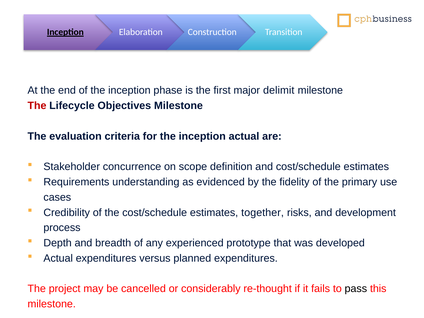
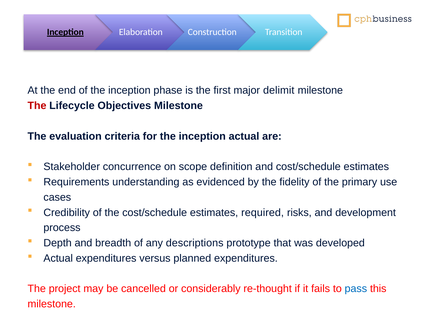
together: together -> required (263, 213)
experienced: experienced -> descriptions (195, 243)
pass colour: black -> blue (356, 289)
